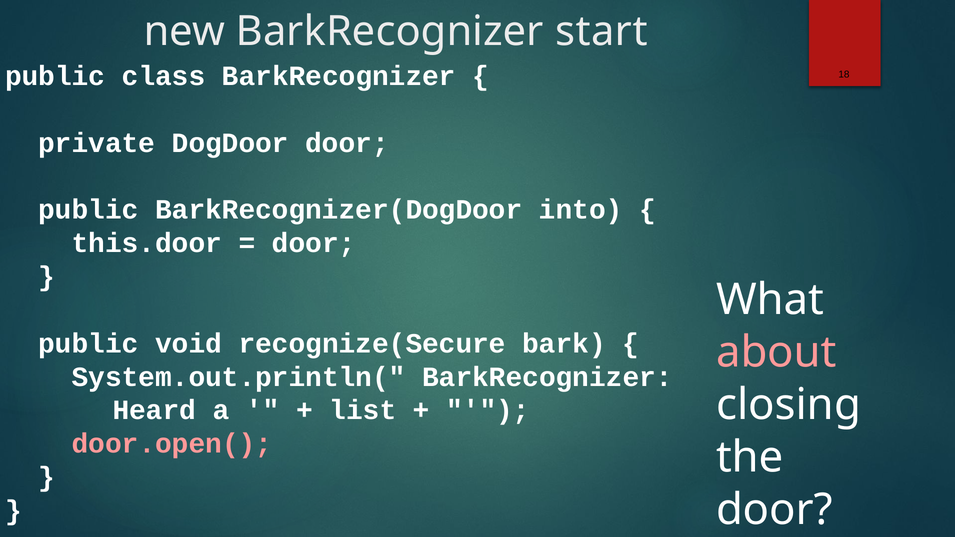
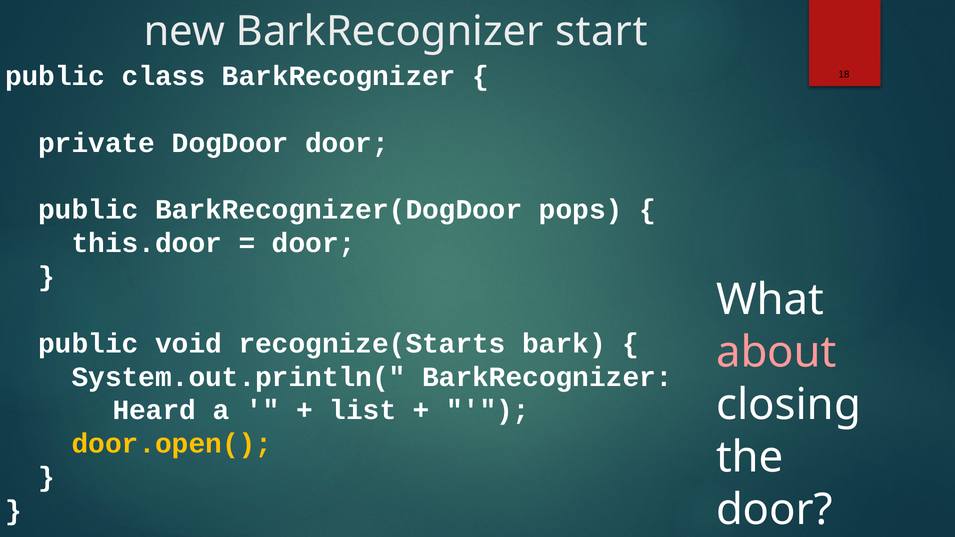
into: into -> pops (581, 210)
recognize(Secure: recognize(Secure -> recognize(Starts (372, 344)
door.open( colour: pink -> yellow (172, 444)
